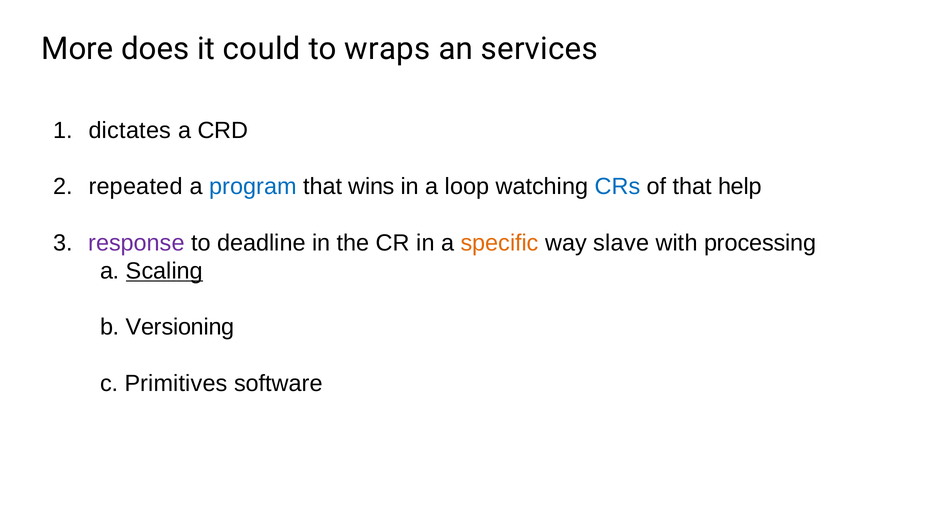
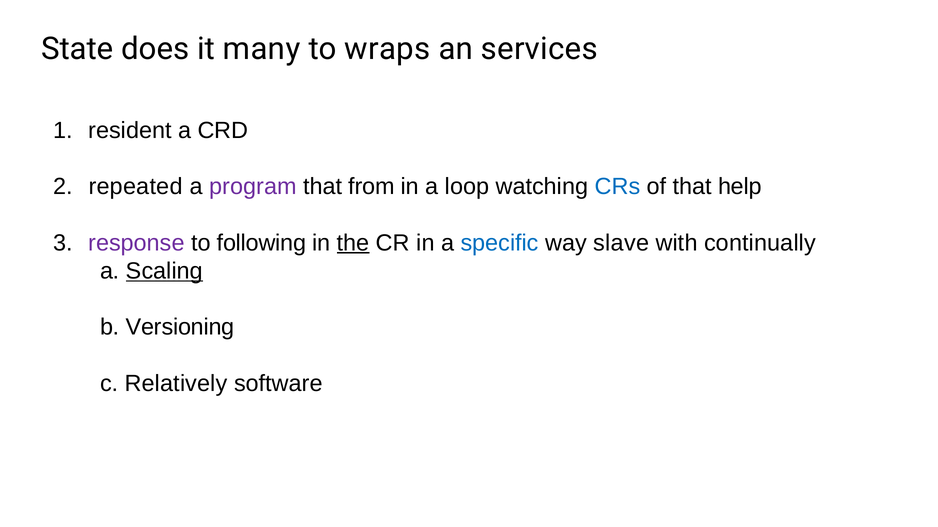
More: More -> State (77, 49)
could: could -> many (262, 49)
dictates: dictates -> resident (130, 131)
program colour: blue -> purple (253, 187)
wins: wins -> from (372, 187)
deadline: deadline -> following (262, 243)
the underline: none -> present (353, 243)
specific colour: orange -> blue (500, 243)
processing: processing -> continually (760, 243)
Primitives: Primitives -> Relatively (176, 384)
